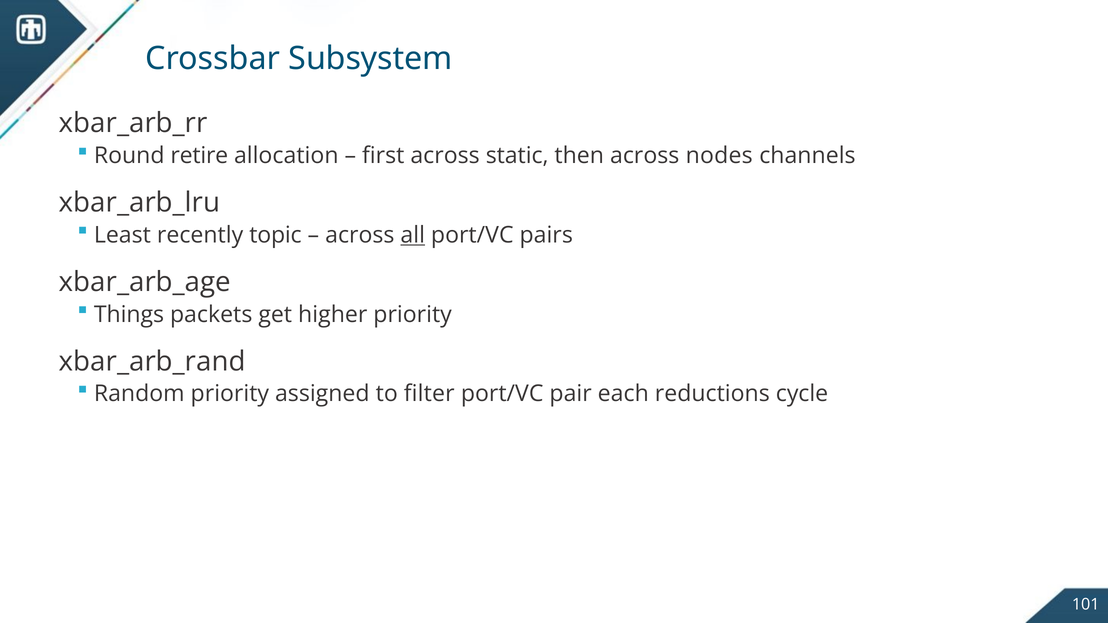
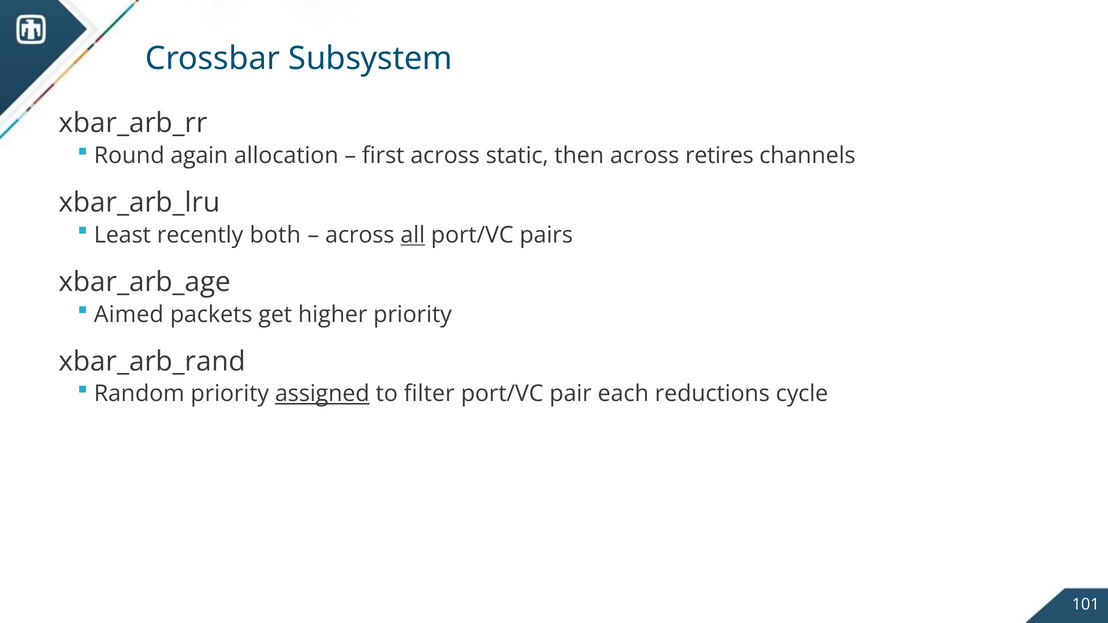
retire: retire -> again (199, 156)
nodes: nodes -> retires (719, 156)
topic: topic -> both (275, 235)
Things: Things -> Aimed (129, 315)
assigned underline: none -> present (322, 394)
